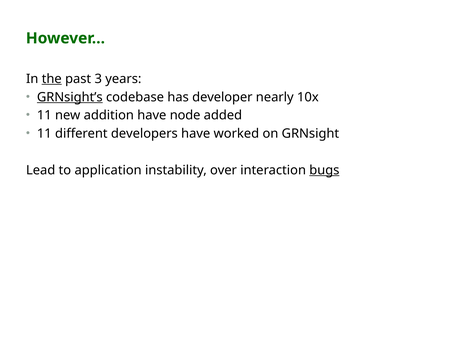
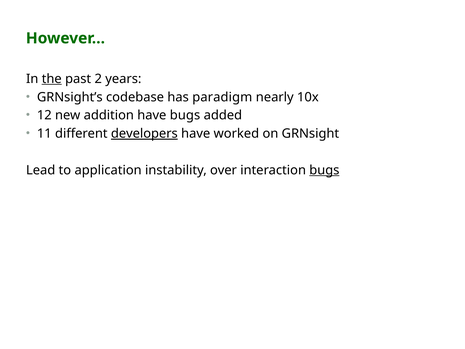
3: 3 -> 2 (98, 79)
GRNsight’s underline: present -> none (70, 97)
developer: developer -> paradigm (222, 97)
11: 11 -> 12 (44, 115)
have node: node -> bugs (185, 115)
developers underline: none -> present (144, 133)
